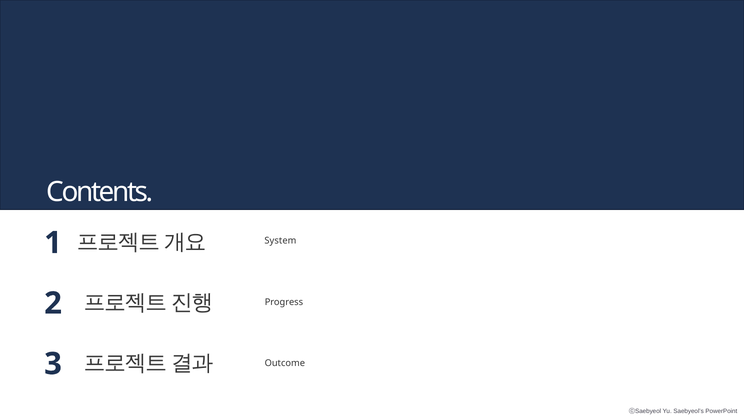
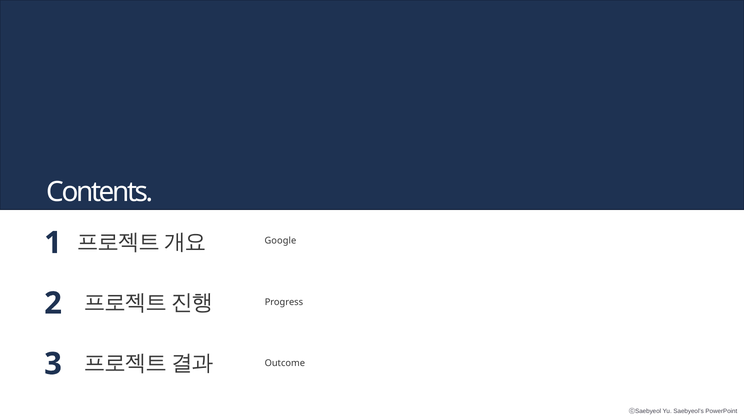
System: System -> Google (280, 240)
